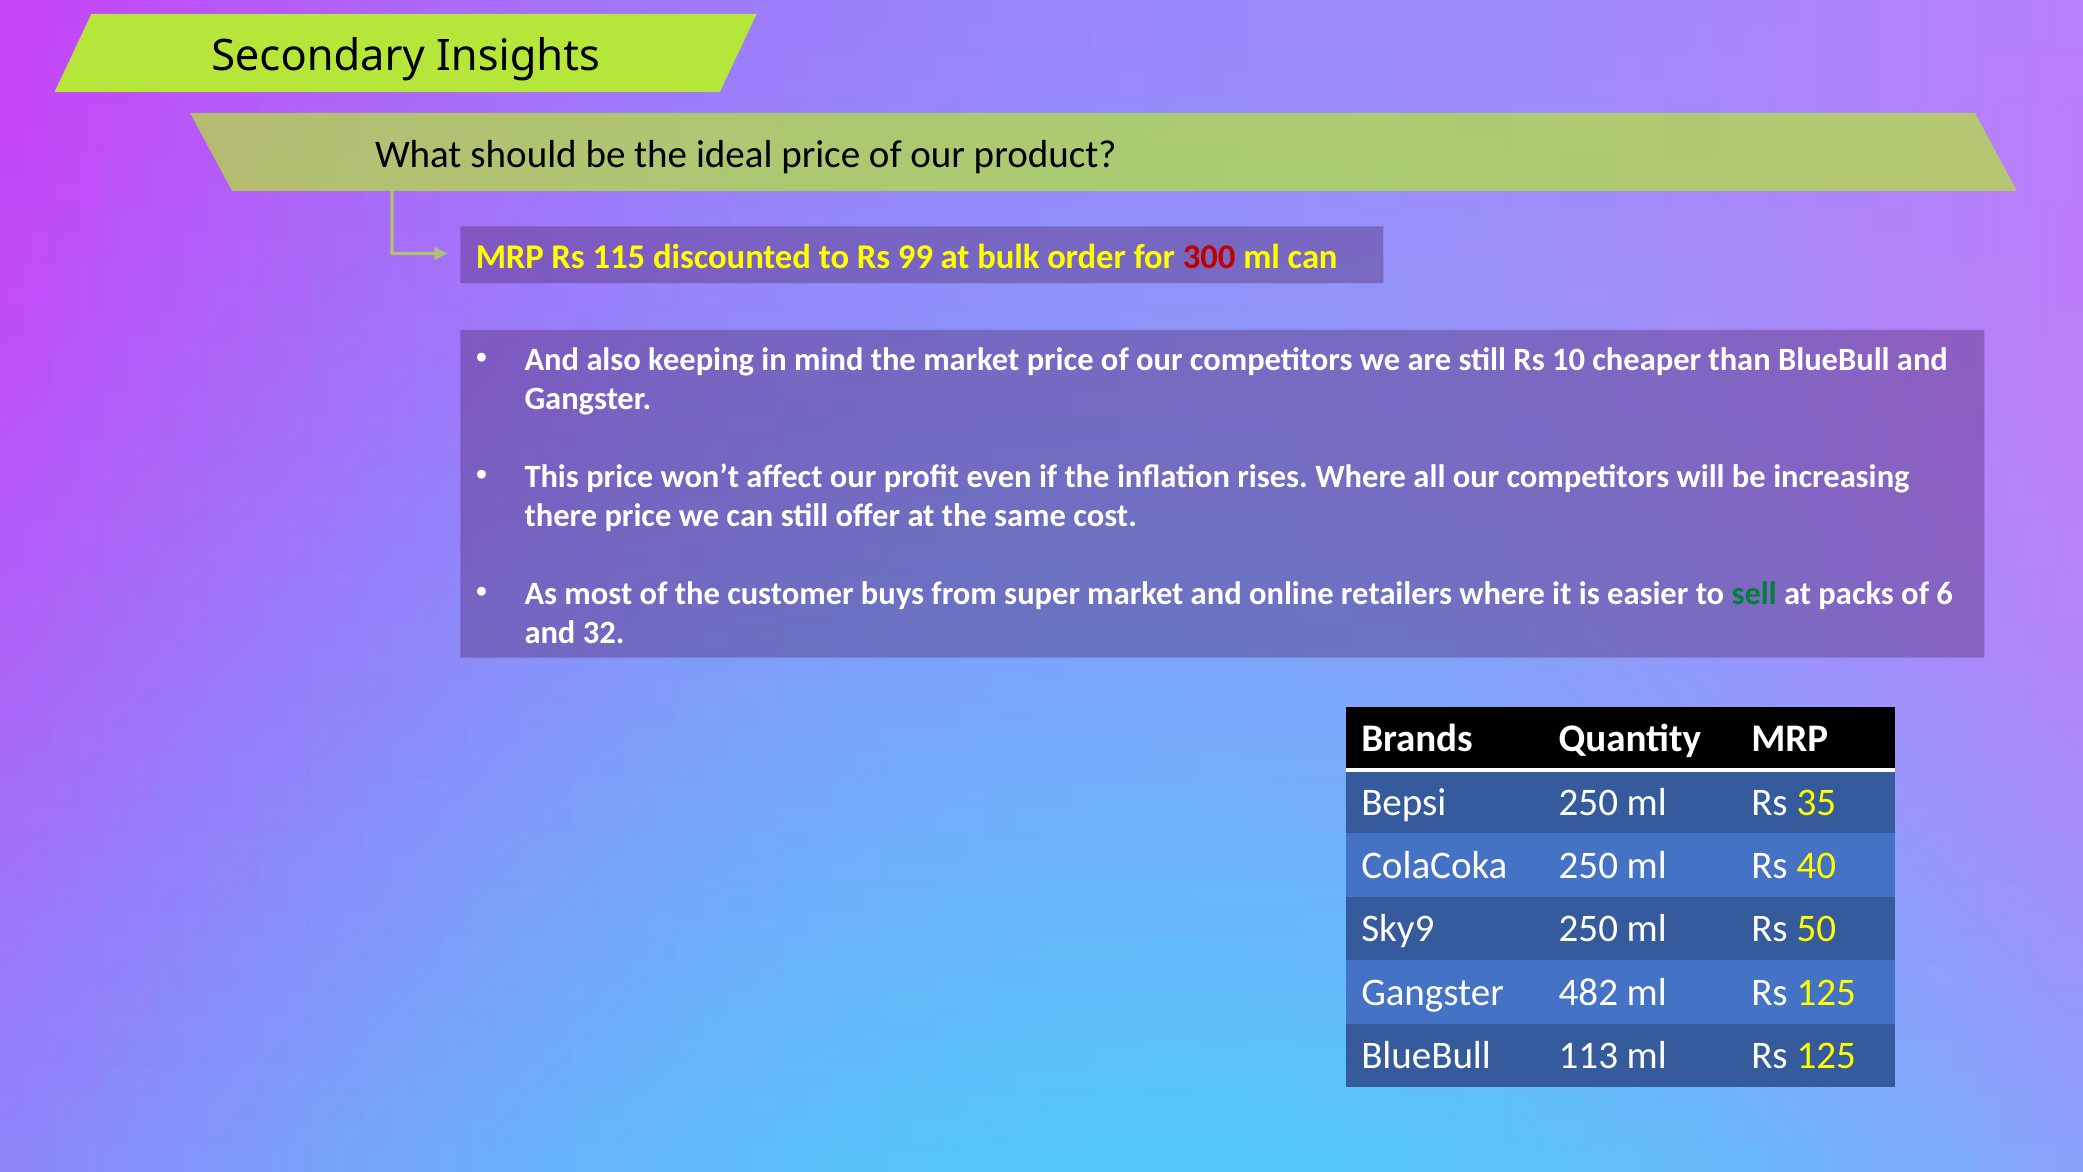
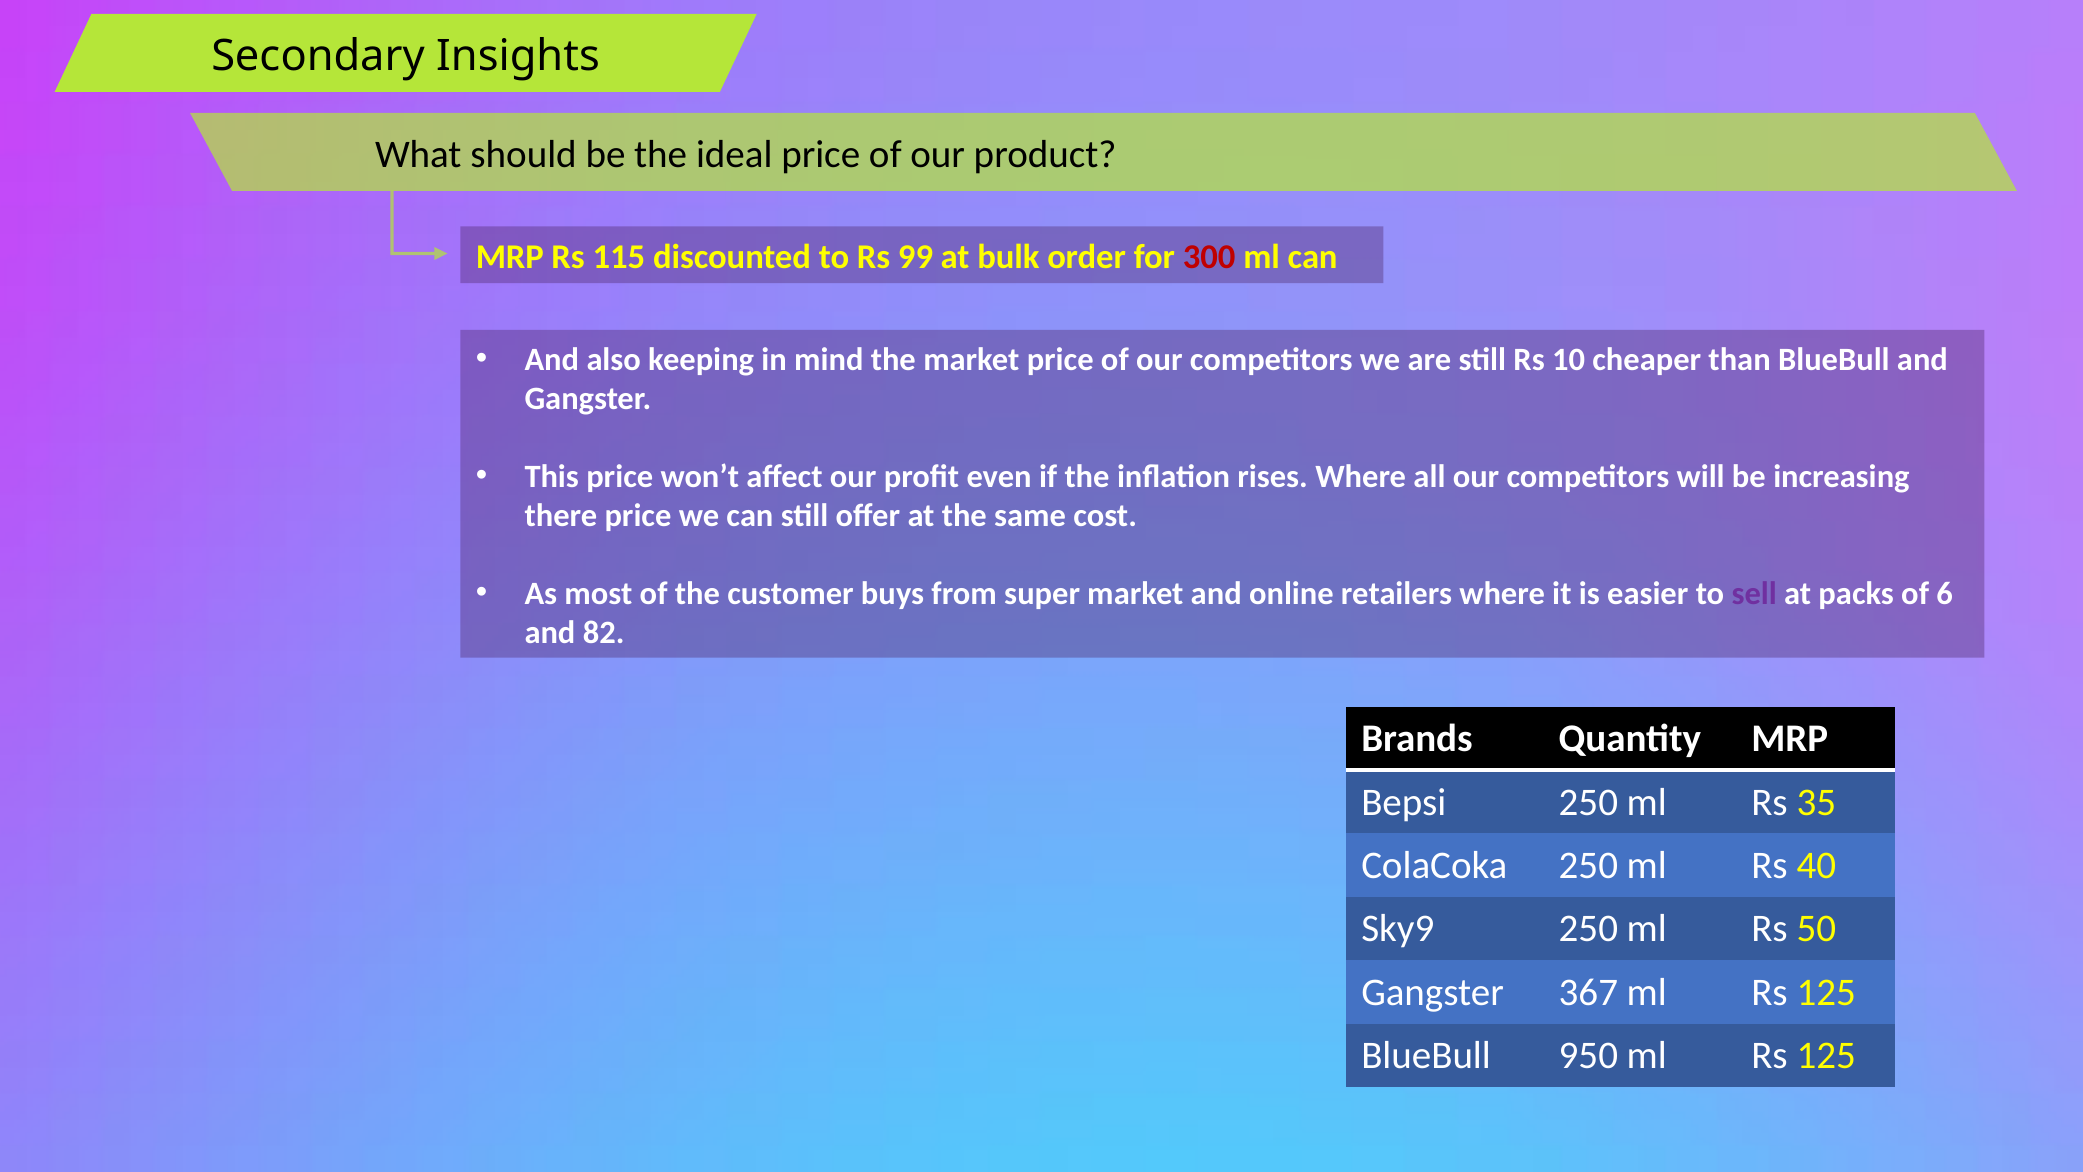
sell colour: green -> purple (1754, 594)
32: 32 -> 82 (604, 633)
482: 482 -> 367 (1588, 992)
113: 113 -> 950 (1588, 1055)
